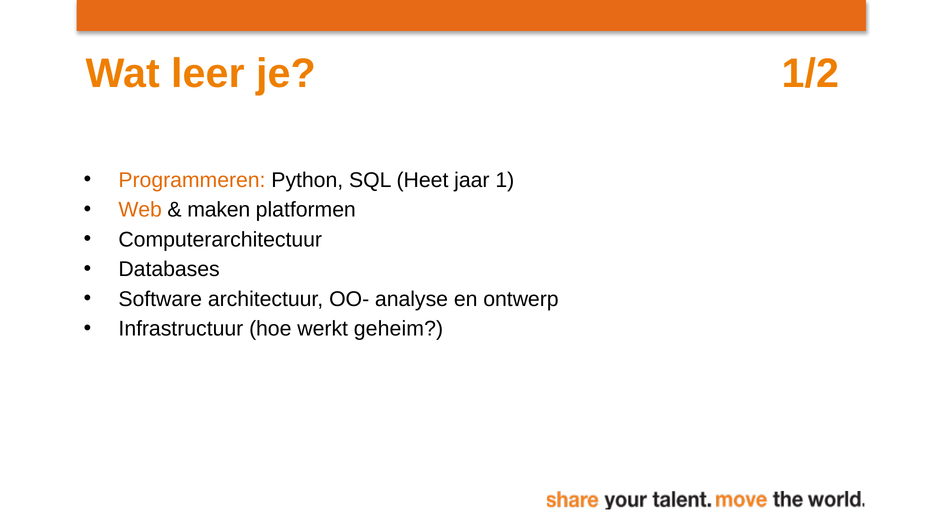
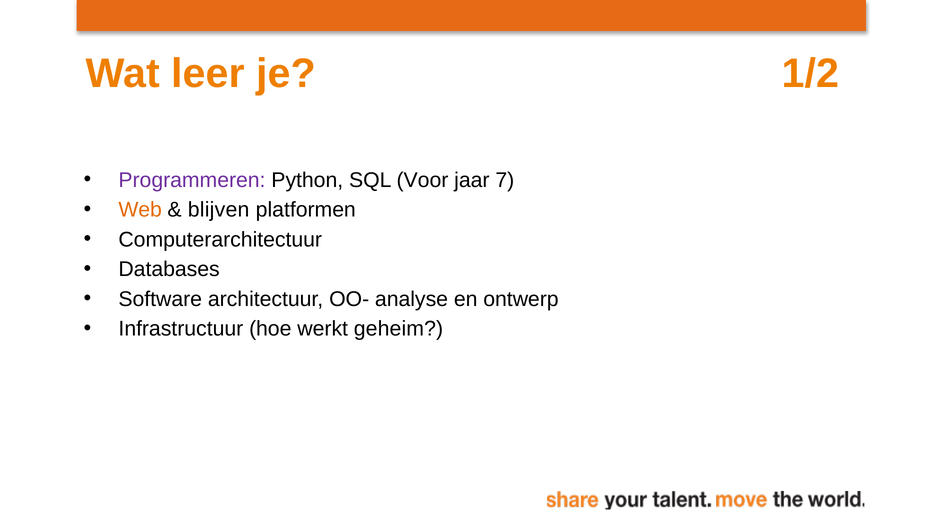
Programmeren colour: orange -> purple (192, 180)
Heet: Heet -> Voor (422, 180)
1: 1 -> 7 (505, 180)
maken: maken -> blijven (219, 210)
